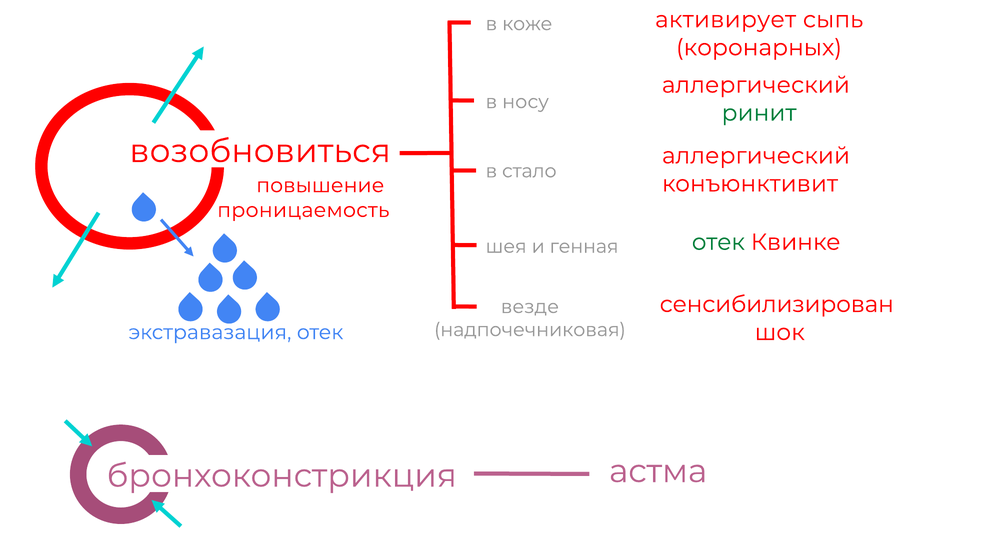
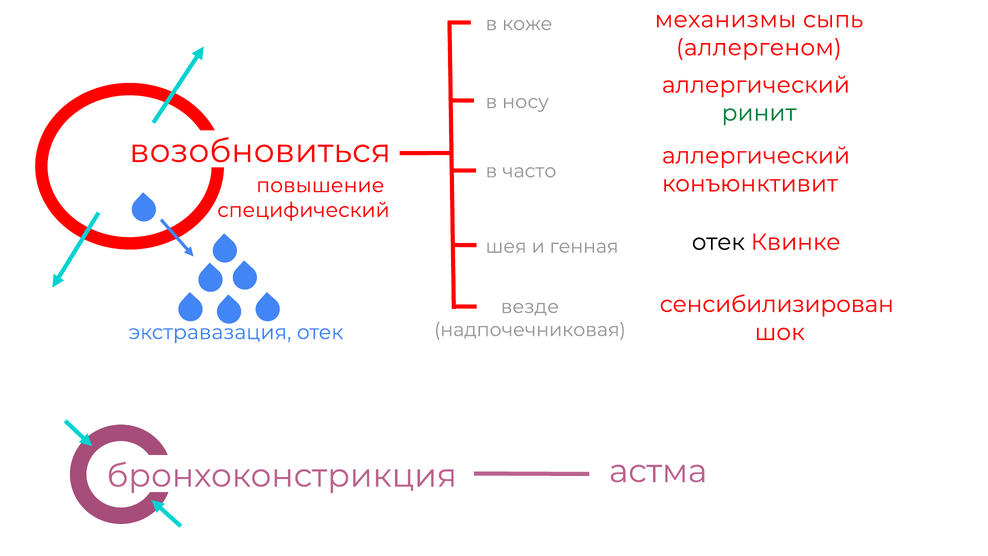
активирует: активирует -> механизмы (726, 20)
коронарных: коронарных -> аллергеном (759, 48)
стало: стало -> часто (529, 171)
проницаемость: проницаемость -> специфический (303, 210)
отек colour: green -> black (718, 242)
